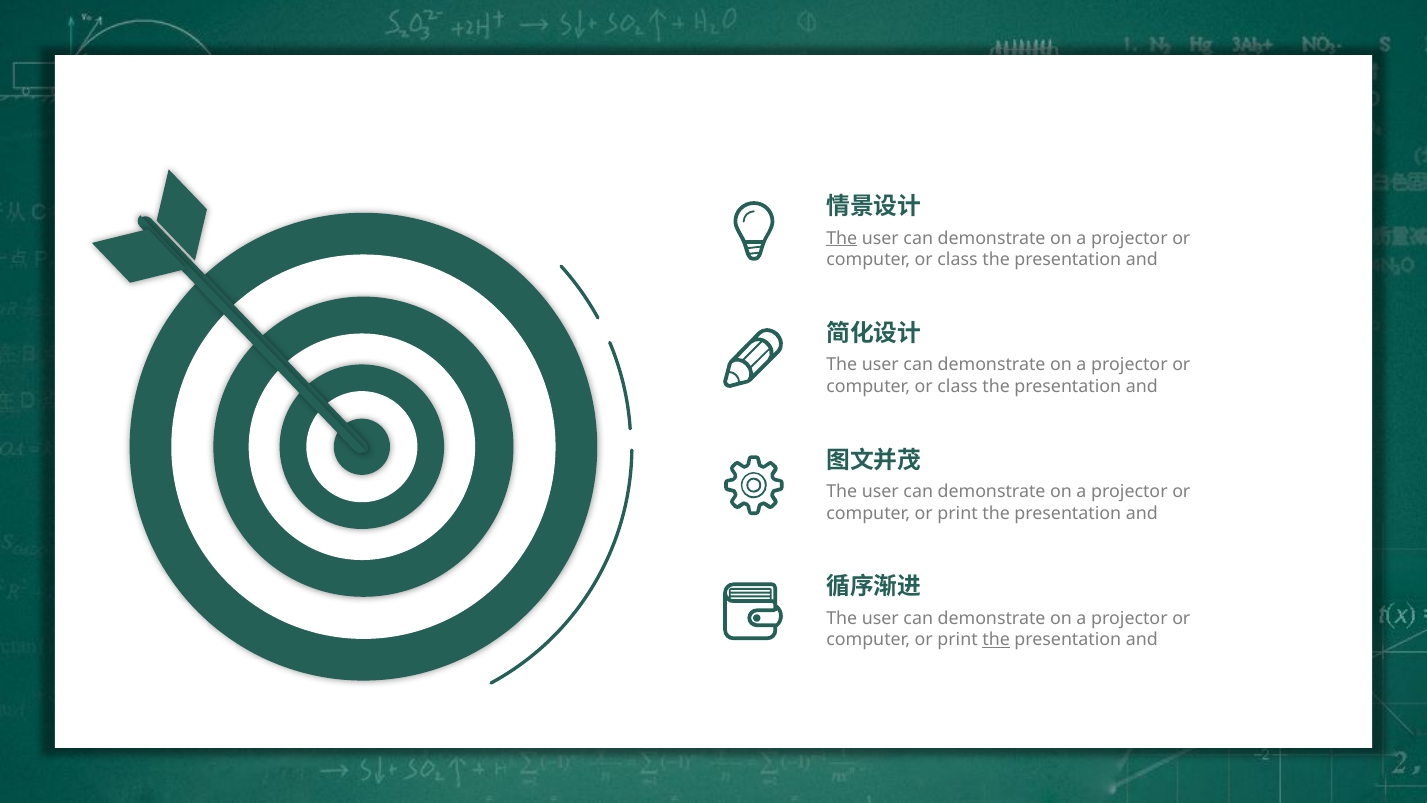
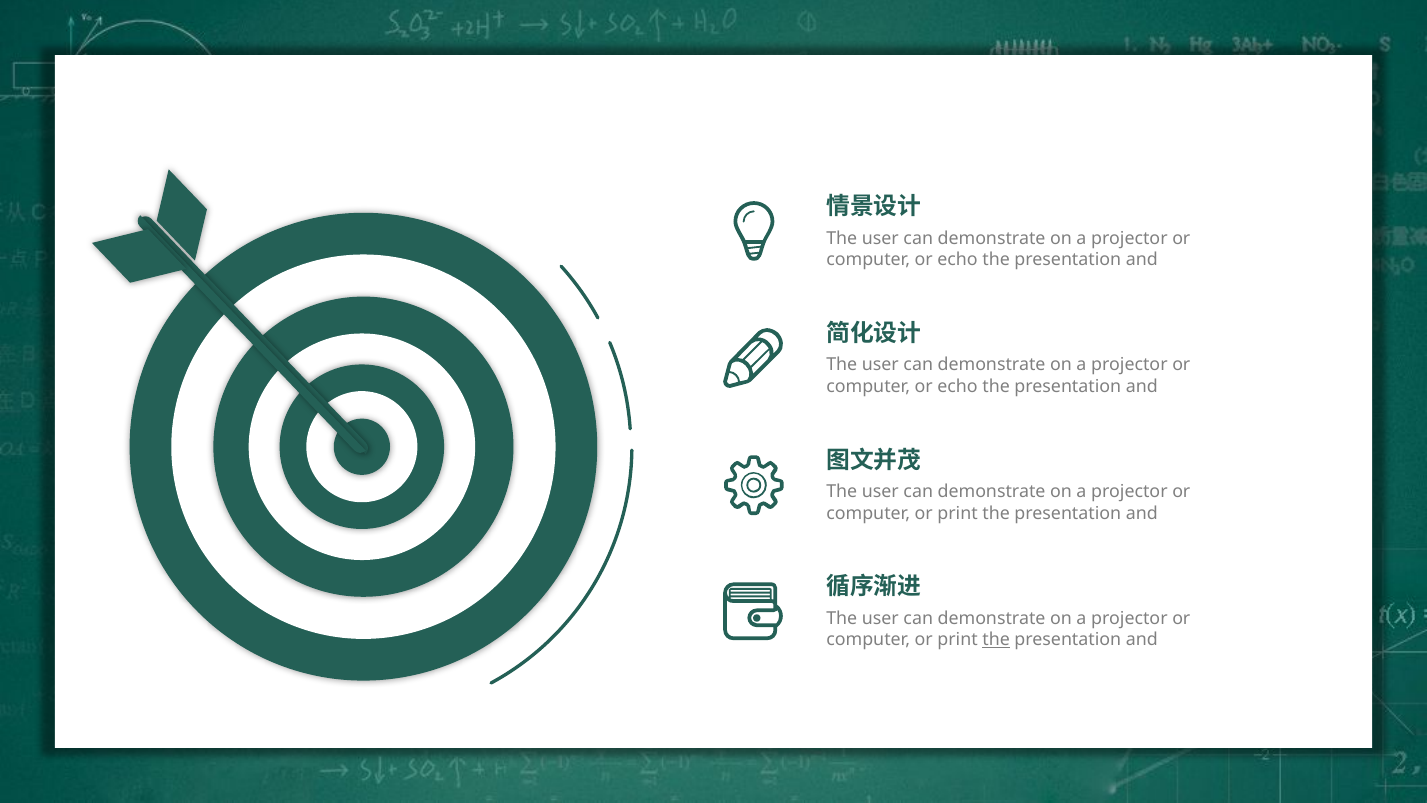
The underline: present -> none (842, 238)
class: class -> echo (958, 259)
class: class -> echo (958, 386)
